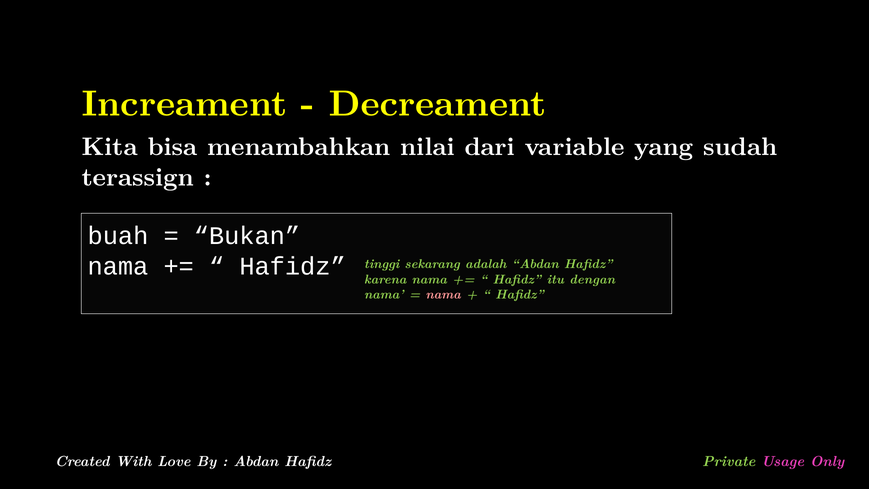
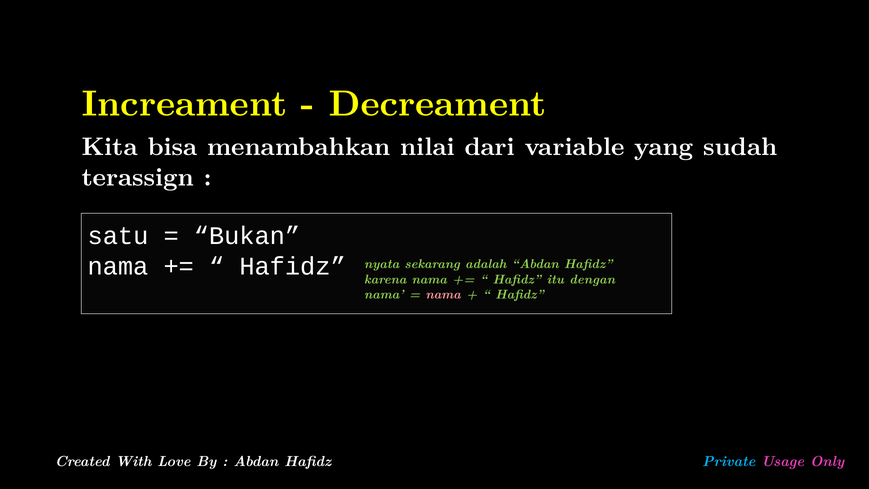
buah: buah -> satu (118, 236)
tinggi: tinggi -> nyata (382, 264)
Private colour: light green -> light blue (729, 461)
